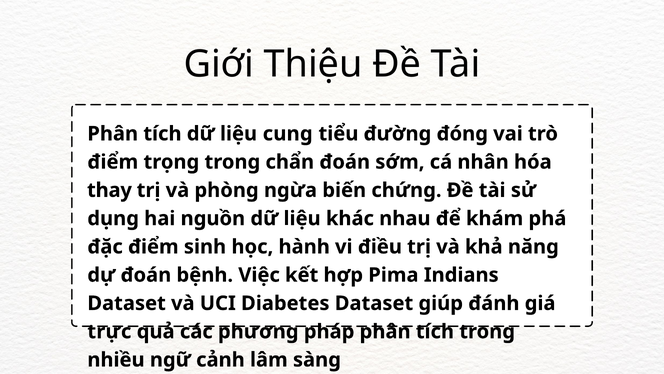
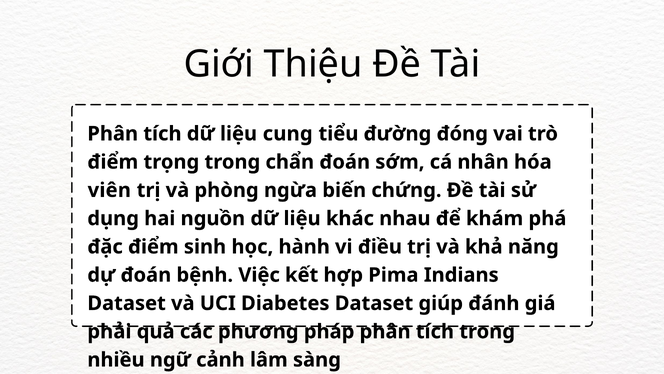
thay: thay -> viên (109, 190)
trực: trực -> phải (109, 331)
